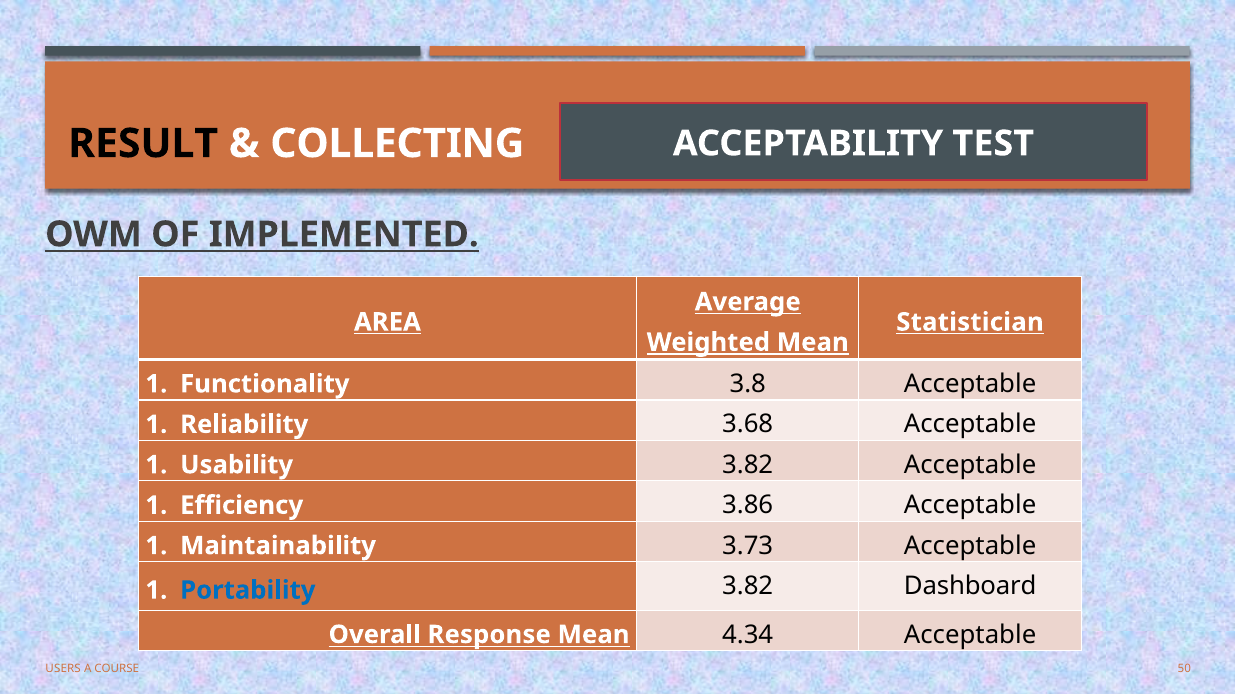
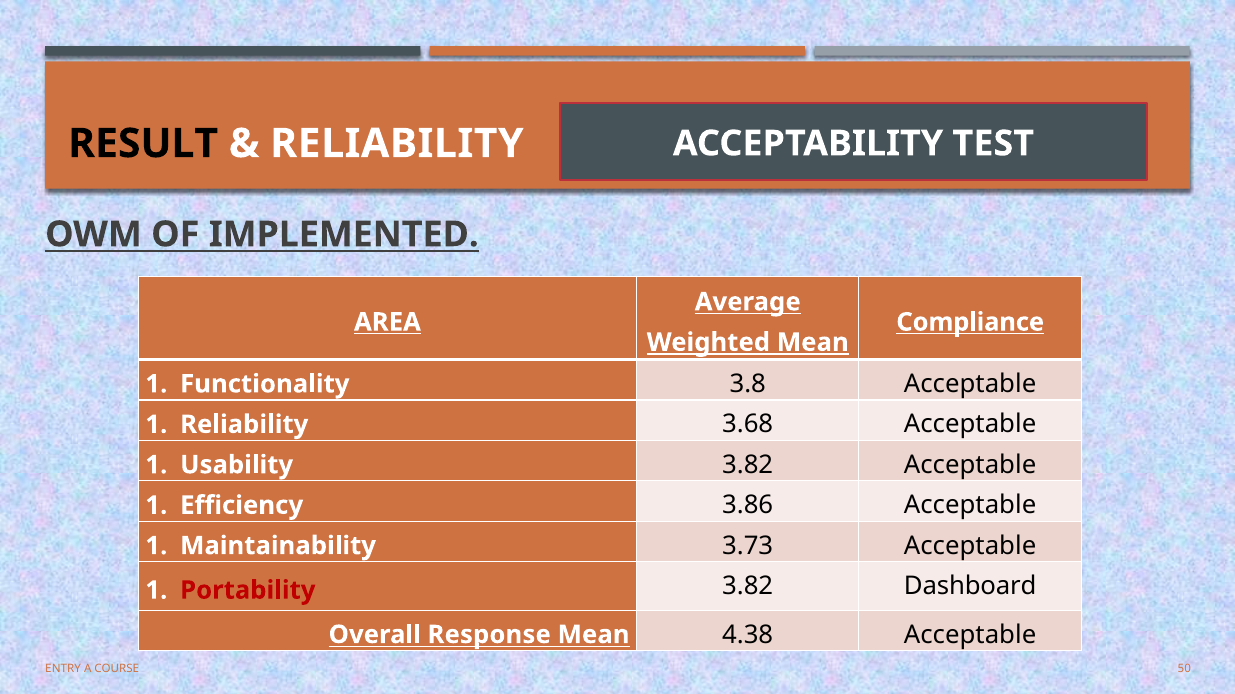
COLLECTING: COLLECTING -> RELIABILITY (397, 144)
Statistician: Statistician -> Compliance (970, 322)
Portability colour: blue -> red (248, 591)
4.34: 4.34 -> 4.38 (748, 635)
USERS: USERS -> ENTRY (63, 670)
